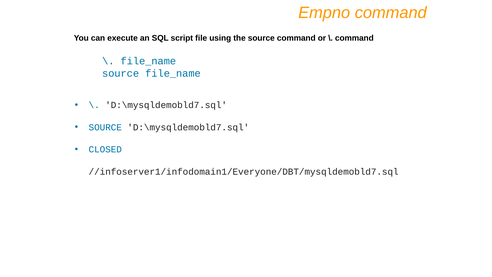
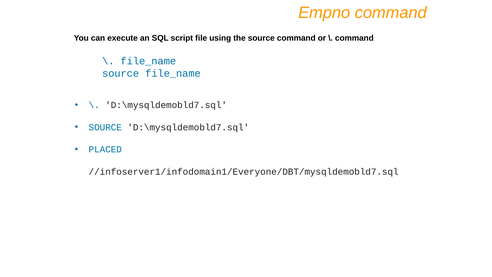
CLOSED: CLOSED -> PLACED (105, 149)
